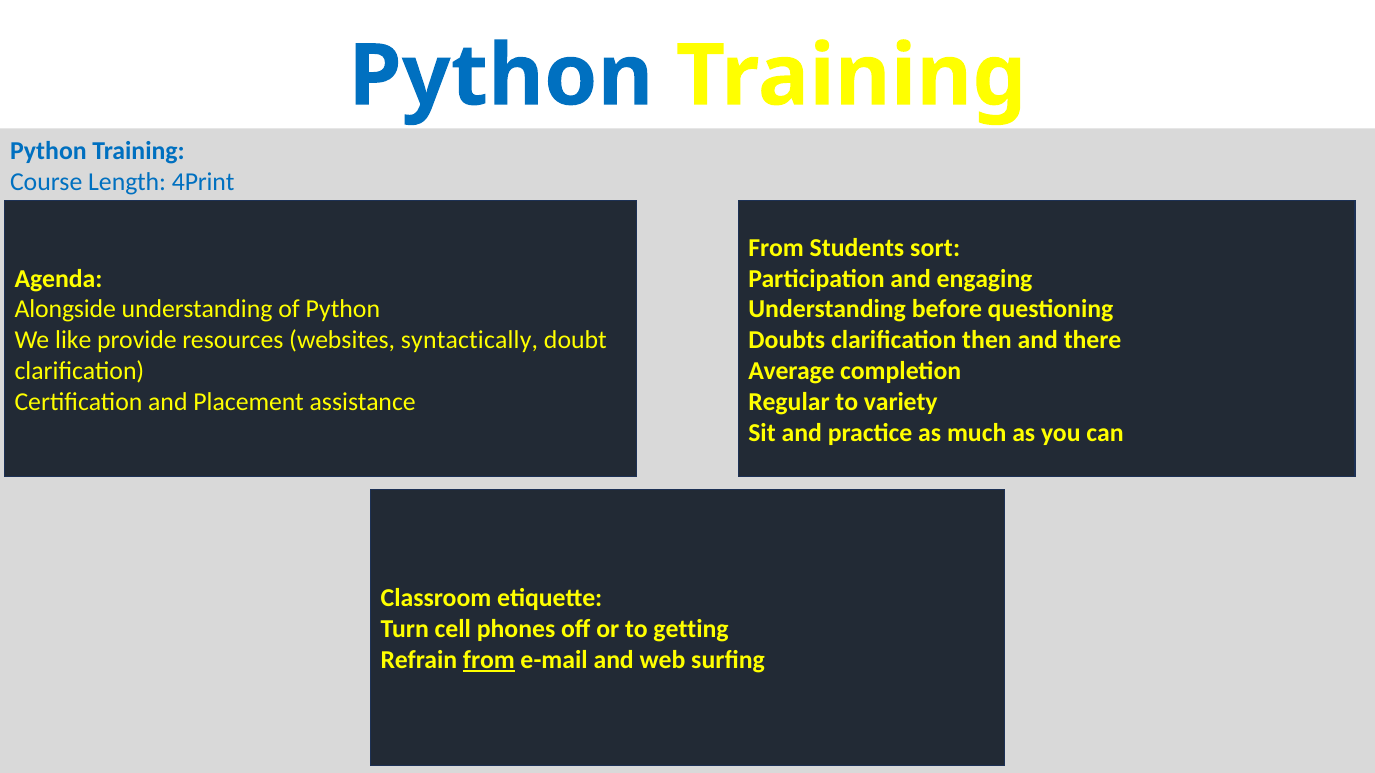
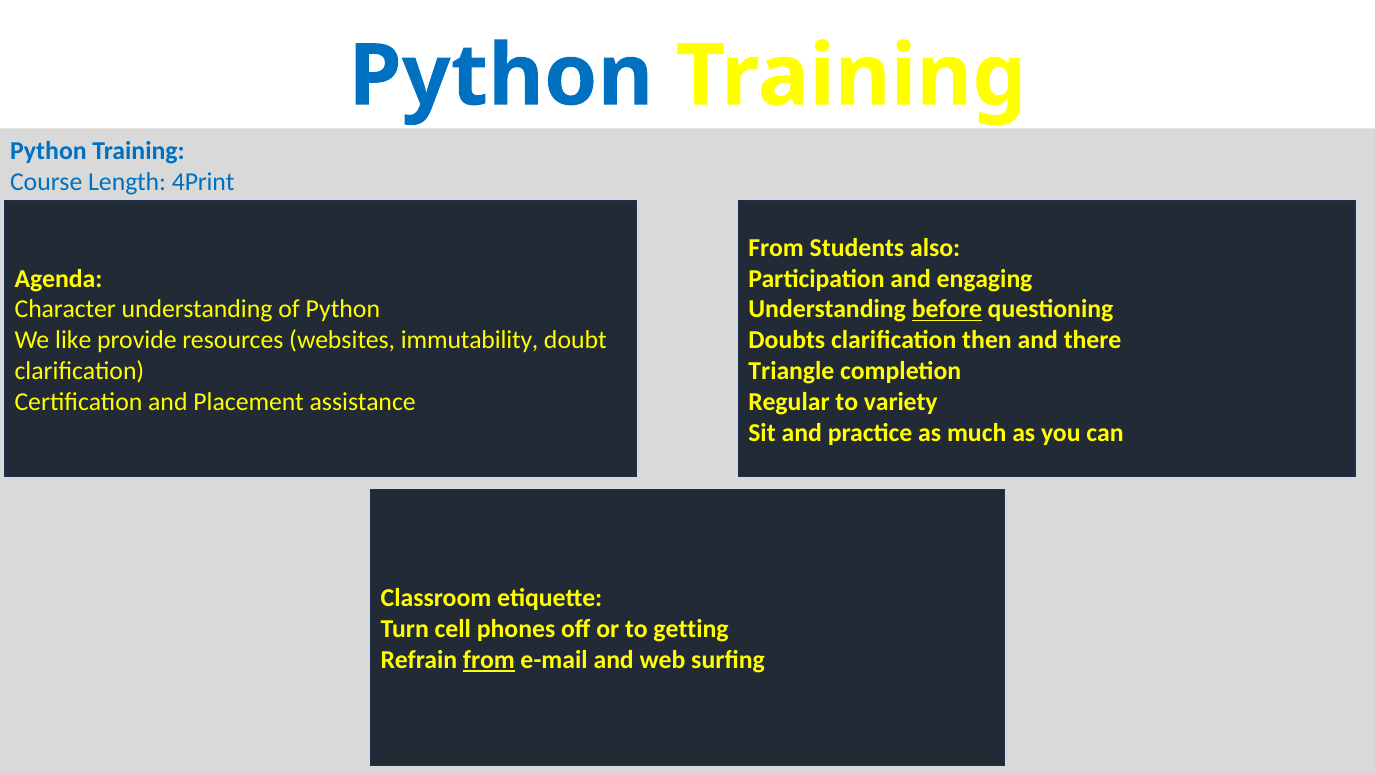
sort: sort -> also (935, 248)
Alongside: Alongside -> Character (65, 310)
before underline: none -> present (947, 310)
syntactically: syntactically -> immutability (470, 341)
Average: Average -> Triangle (791, 372)
